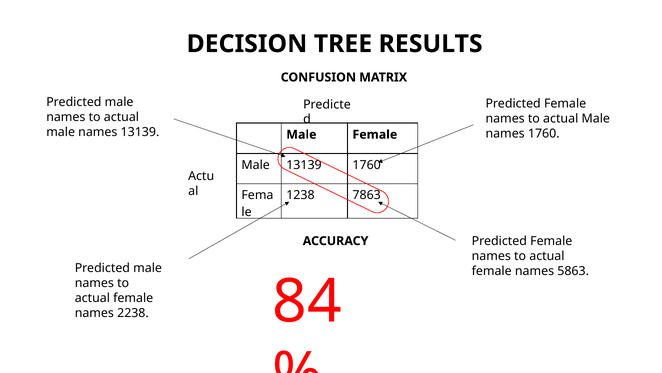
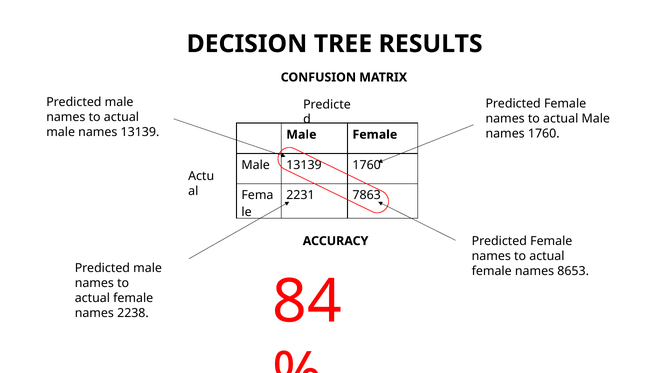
1238: 1238 -> 2231 (300, 195)
5863: 5863 -> 8653 (573, 271)
